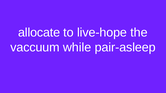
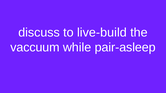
allocate: allocate -> discuss (39, 33)
live-hope: live-hope -> live-build (102, 33)
